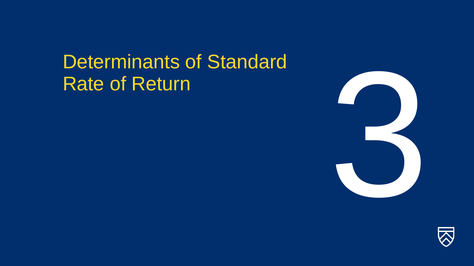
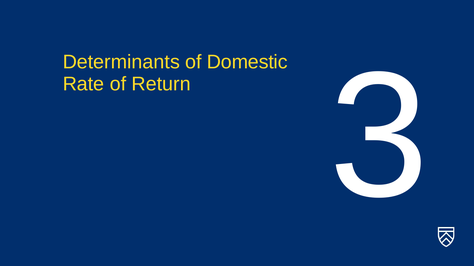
Standard: Standard -> Domestic (247, 62)
